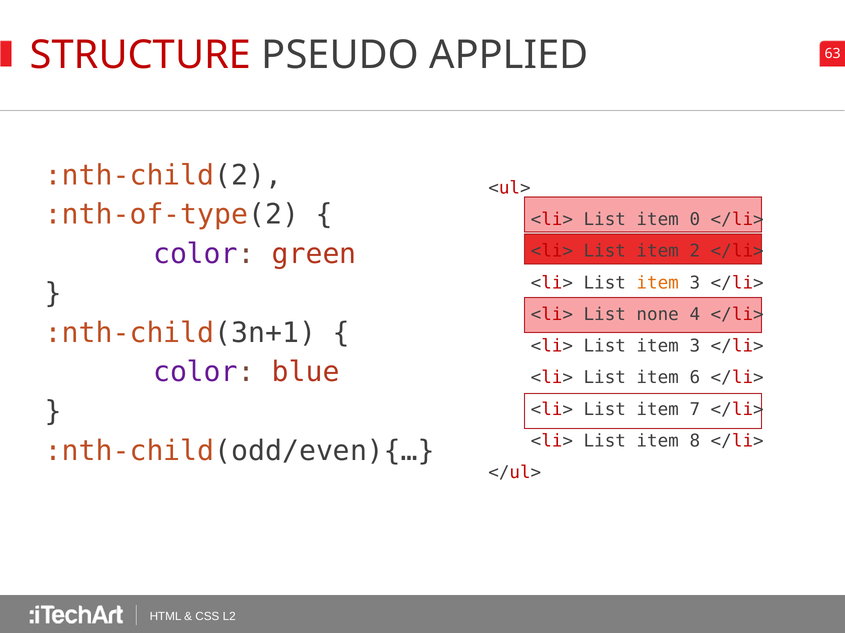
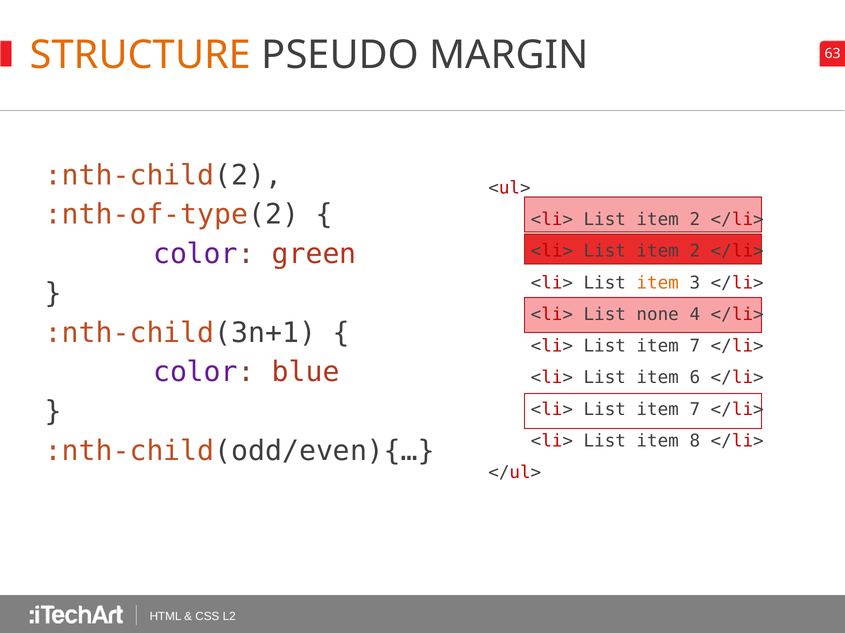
STRUCTURE colour: red -> orange (141, 55)
APPLIED: APPLIED -> MARGIN (509, 55)
0: 0 -> 2 (695, 220)
3: 3 -> 7 (695, 346)
